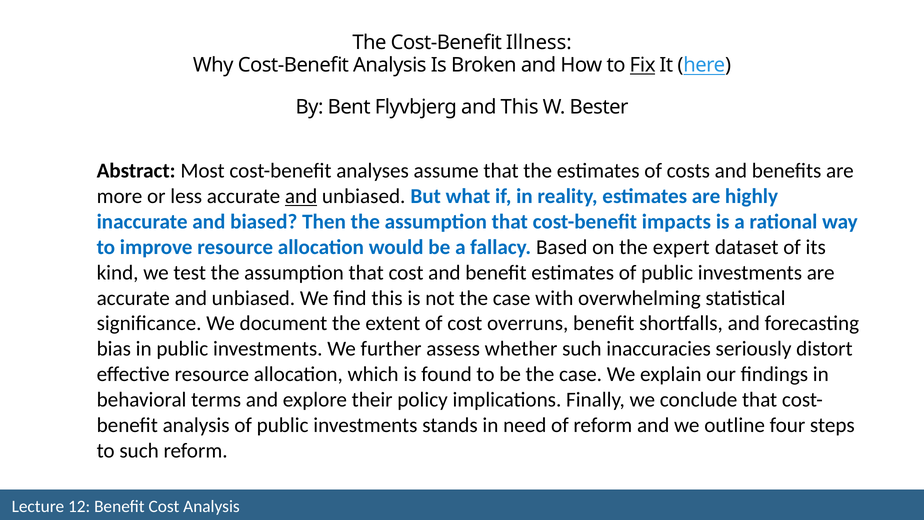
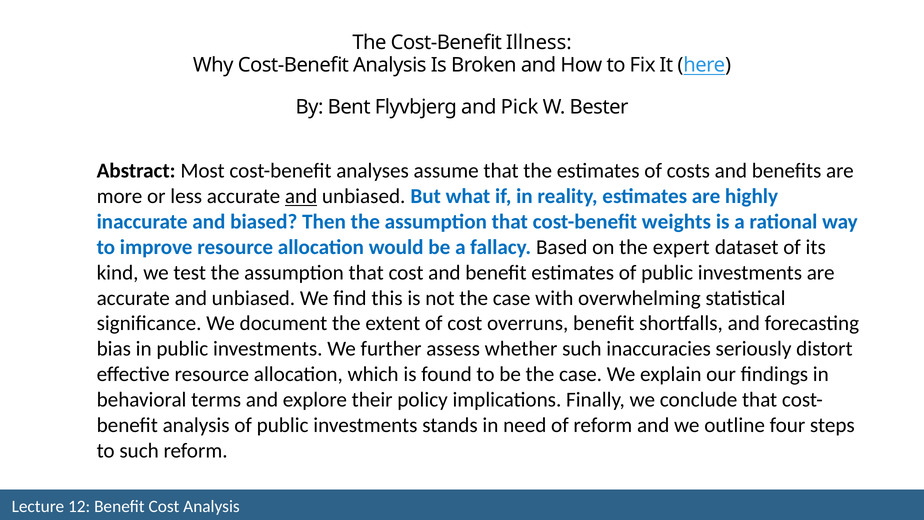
Fix underline: present -> none (643, 65)
and This: This -> Pick (520, 107)
impacts: impacts -> weights (676, 222)
